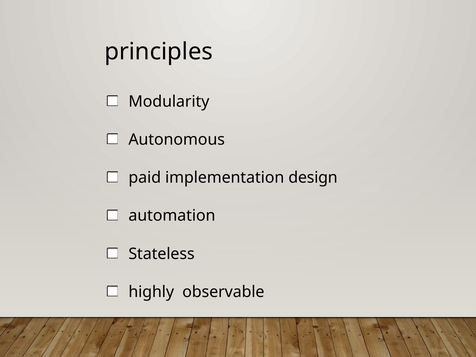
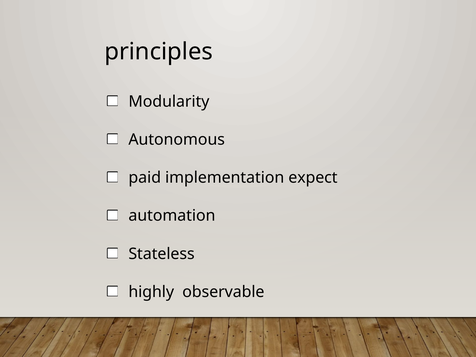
design: design -> expect (313, 178)
